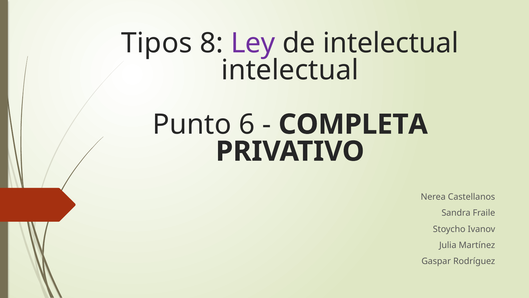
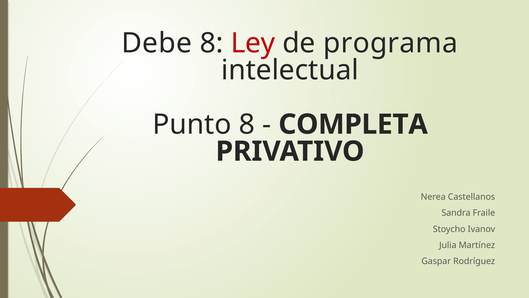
Tipos: Tipos -> Debe (157, 43)
Ley colour: purple -> red (253, 43)
de intelectual: intelectual -> programa (391, 43)
Punto 6: 6 -> 8 (247, 124)
